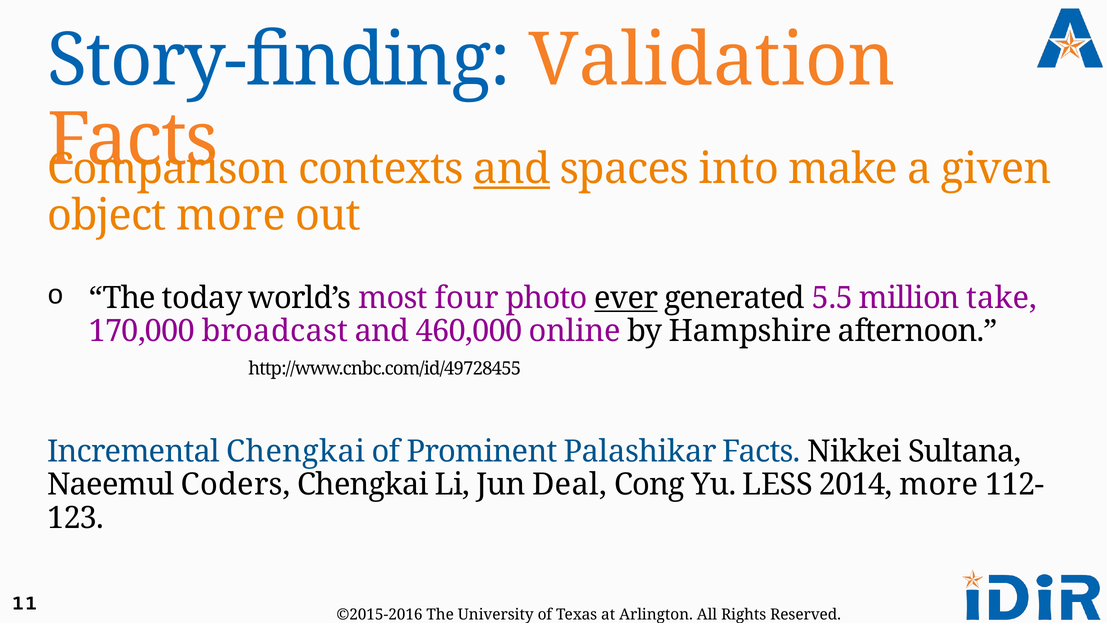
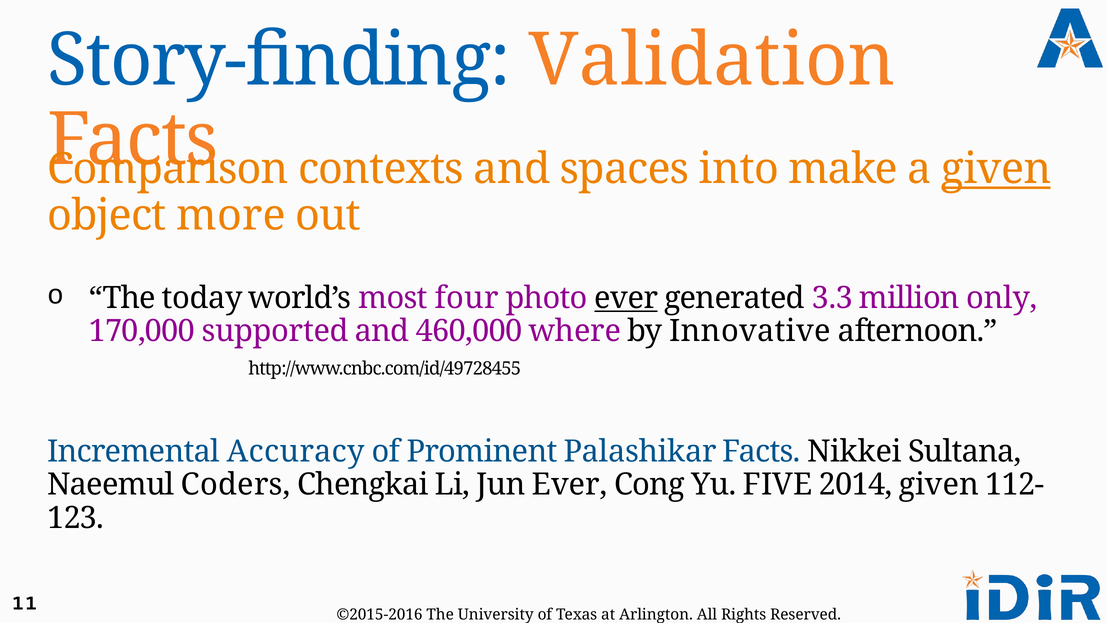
and underline: present -> none (512, 169)
given underline: none -> present (996, 169)
5.5: 5.5 -> 3.3 (832, 298)
take: take -> only (1002, 298)
broadcast: broadcast -> supported (275, 331)
online: online -> where (575, 331)
Hampshire: Hampshire -> Innovative (750, 331)
Incremental Chengkai: Chengkai -> Accuracy (296, 451)
Jun Deal: Deal -> Ever (570, 484)
LESS: LESS -> FIVE (778, 484)
2014 more: more -> given (939, 484)
